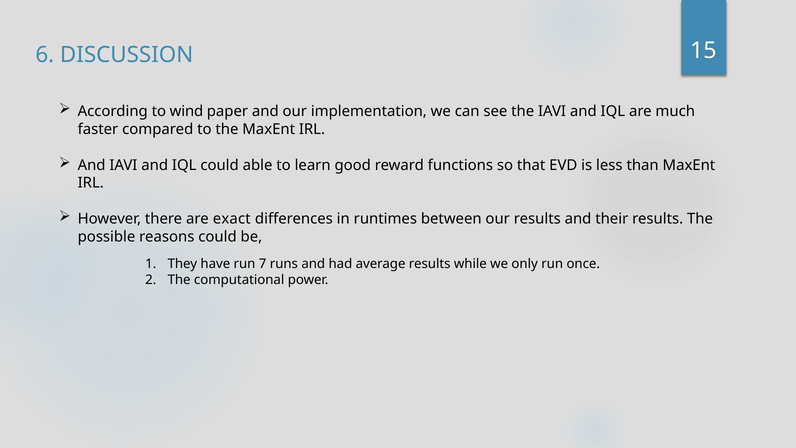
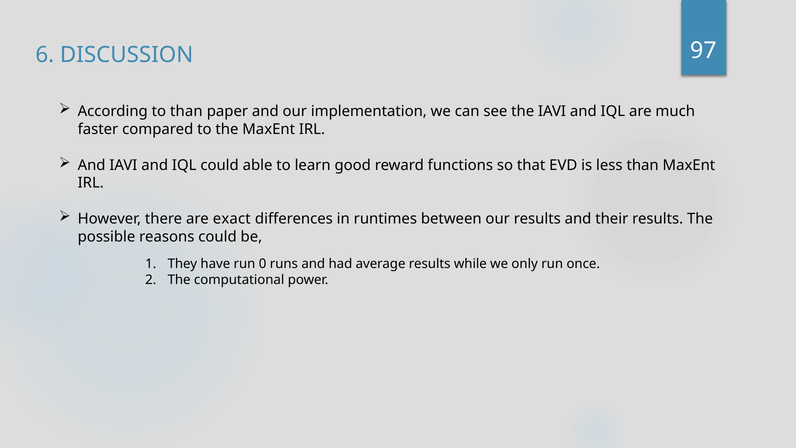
15: 15 -> 97 (703, 50)
to wind: wind -> than (186, 111)
7: 7 -> 0 (263, 264)
